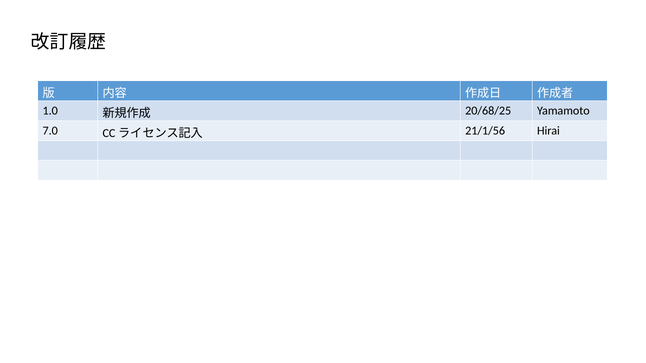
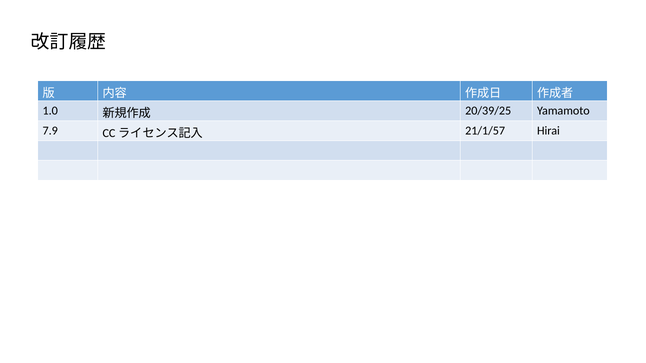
20/68/25: 20/68/25 -> 20/39/25 (488, 111)
7.0: 7.0 -> 7.9 (50, 131)
21/1/56: 21/1/56 -> 21/1/57 (485, 131)
